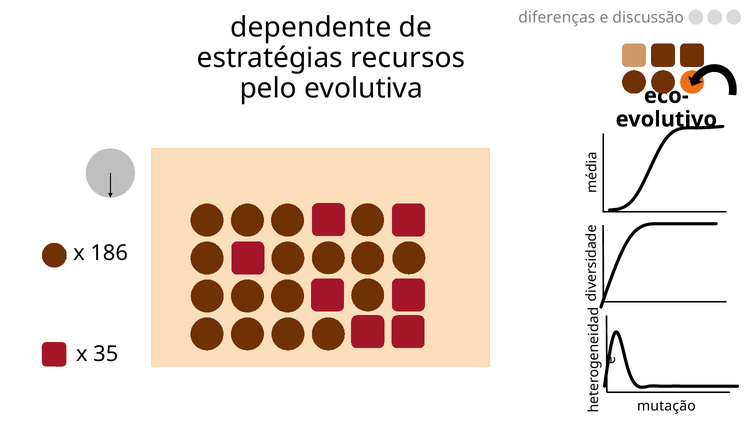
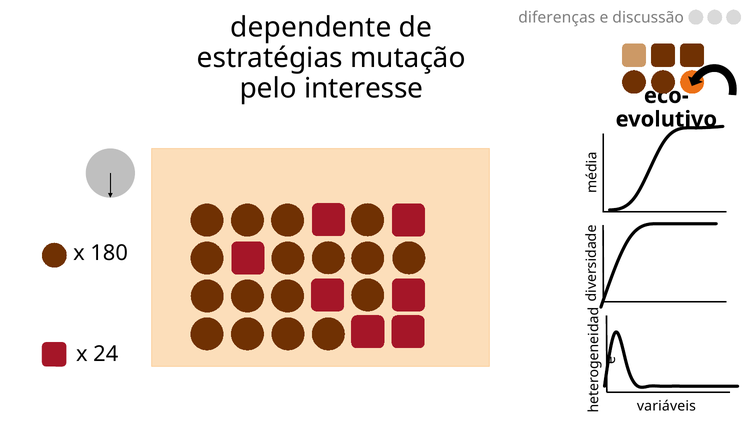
recursos: recursos -> mutação (408, 58)
evolutiva: evolutiva -> interesse (364, 88)
186: 186 -> 180 (109, 253)
35: 35 -> 24 (106, 354)
mutação: mutação -> variáveis (666, 406)
